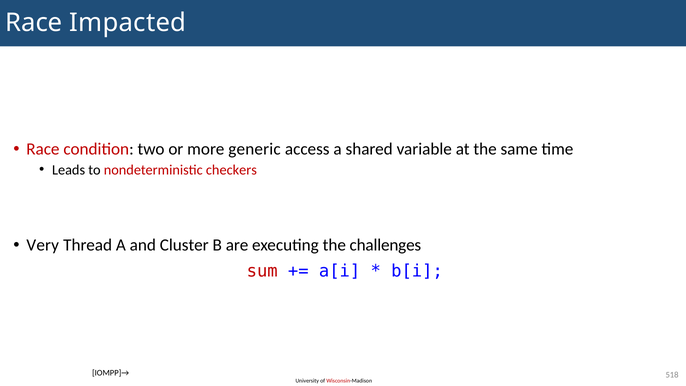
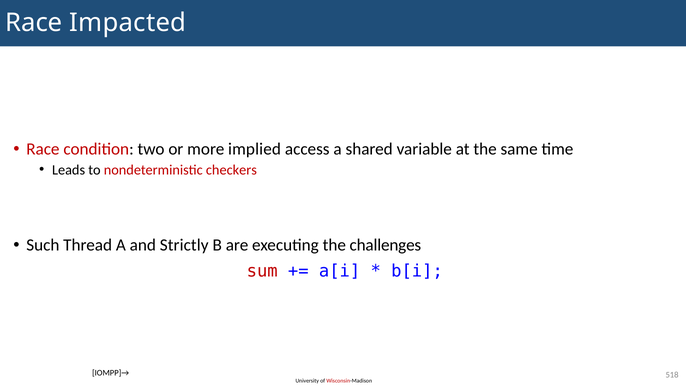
generic: generic -> implied (255, 149)
Very: Very -> Such (43, 245)
Cluster: Cluster -> Strictly (184, 245)
